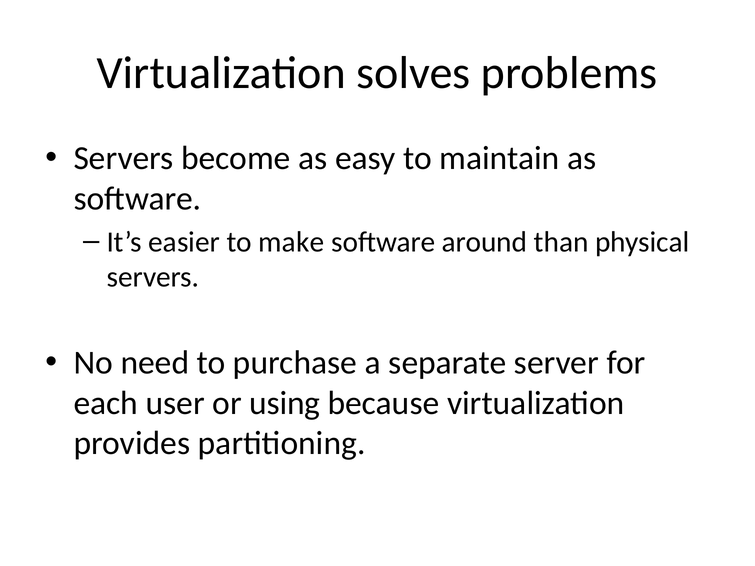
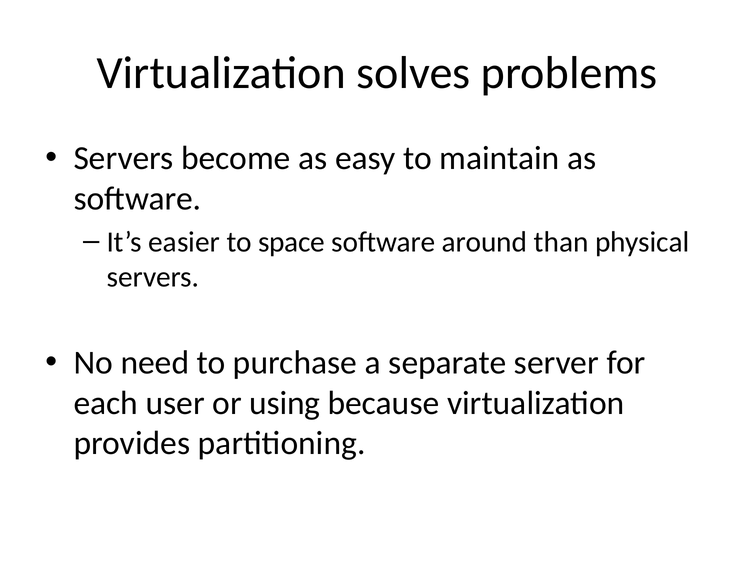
make: make -> space (291, 242)
